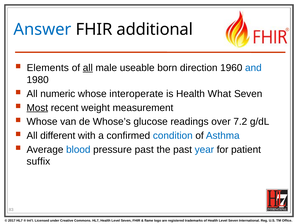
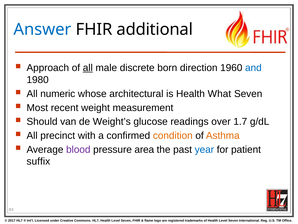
Elements: Elements -> Approach (48, 68)
useable: useable -> discrete (137, 68)
interoperate: interoperate -> architectural (136, 94)
Most underline: present -> none (37, 107)
Whose: Whose -> Should (42, 121)
Whose’s: Whose’s -> Weight’s (112, 121)
7.2: 7.2 -> 1.7 (240, 121)
different: different -> precinct (58, 135)
condition colour: blue -> orange (173, 135)
Asthma colour: blue -> orange (223, 135)
blood colour: blue -> purple (78, 149)
pressure past: past -> area (144, 149)
